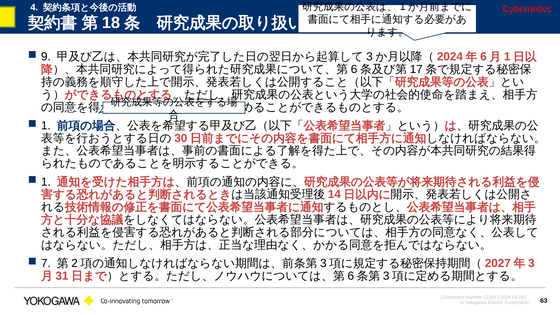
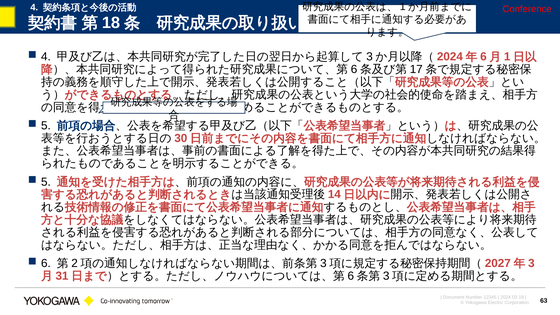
Cybernetics: Cybernetics -> Conference (527, 9)
9: 9 -> 4 (46, 57)
1: 1 -> 5 (46, 126)
1: 1 -> 5 (46, 182)
7: 7 -> 6 (46, 263)
